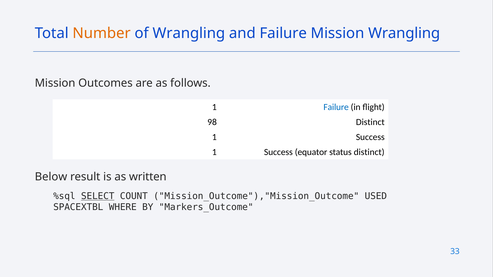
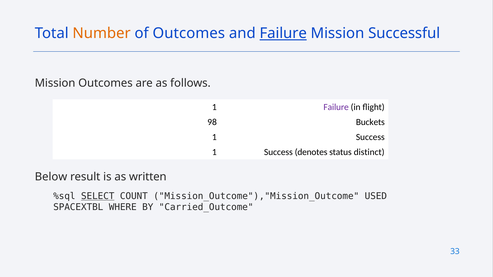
of Wrangling: Wrangling -> Outcomes (189, 33)
Failure underline: none -> present (283, 33)
Mission Wrangling: Wrangling -> Successful (404, 33)
Failure colour: blue -> purple (336, 107)
98 Distinct: Distinct -> Buckets (370, 122)
equator: equator -> denotes (311, 152)
Markers_Outcome: Markers_Outcome -> Carried_Outcome (206, 208)
